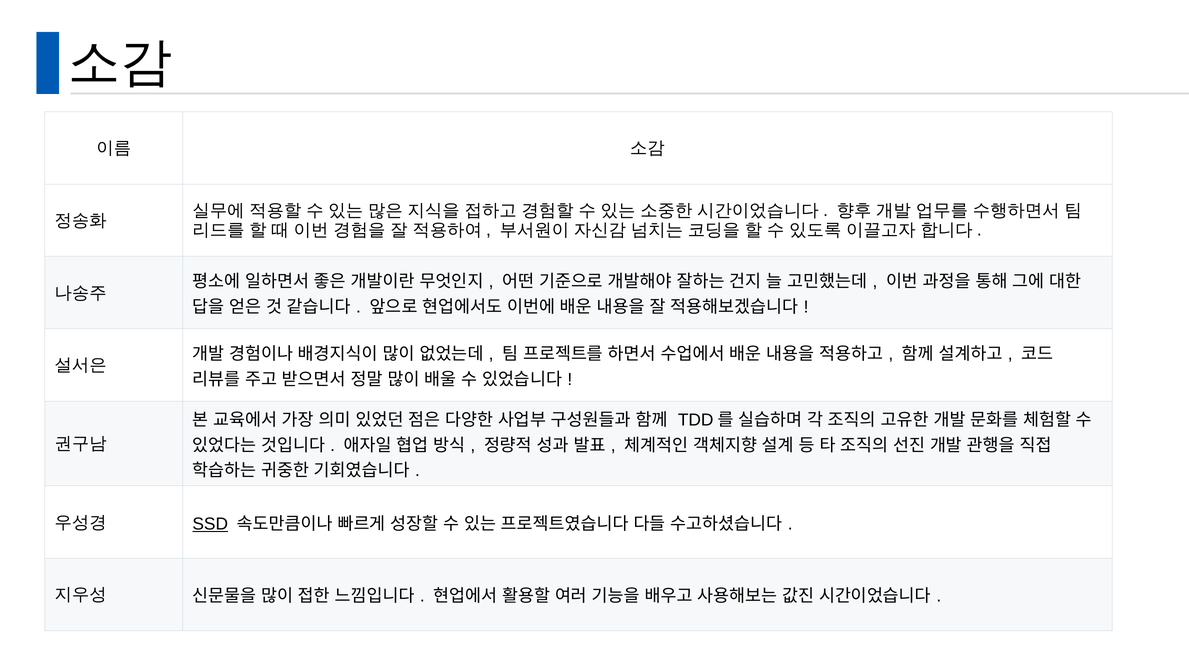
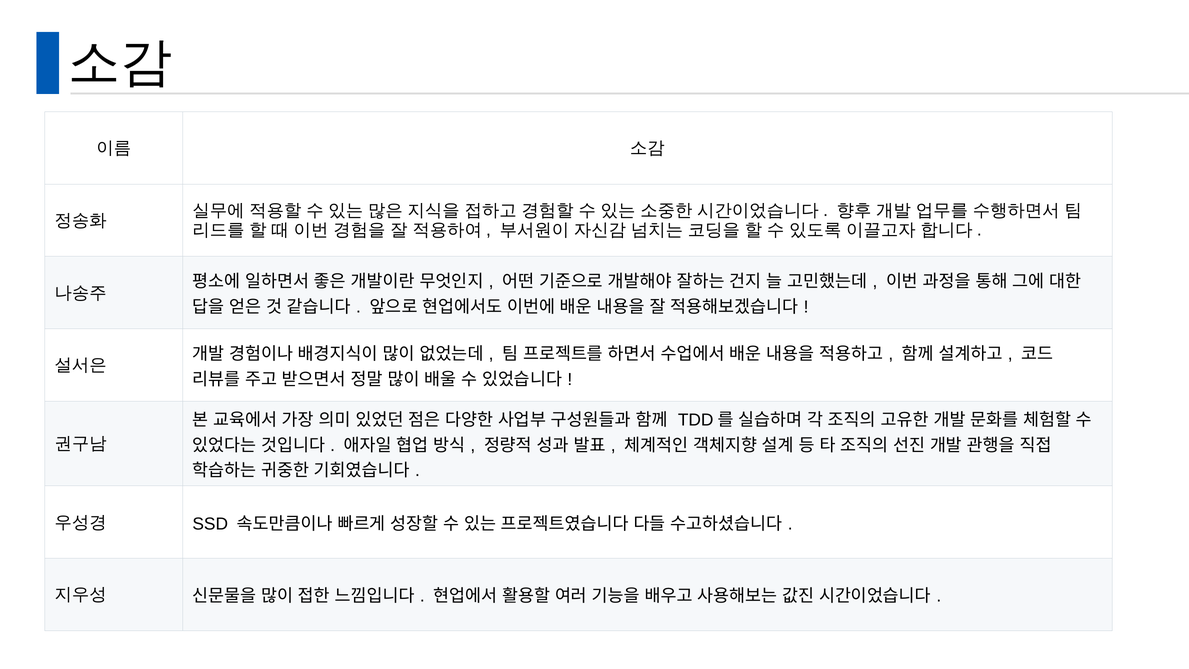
SSD underline: present -> none (210, 524)
